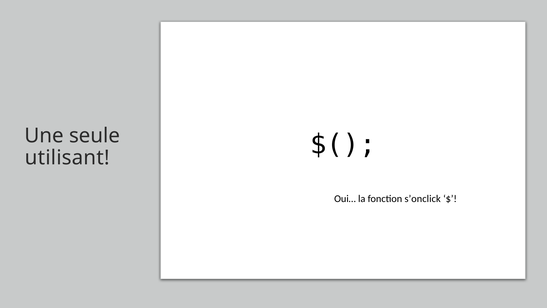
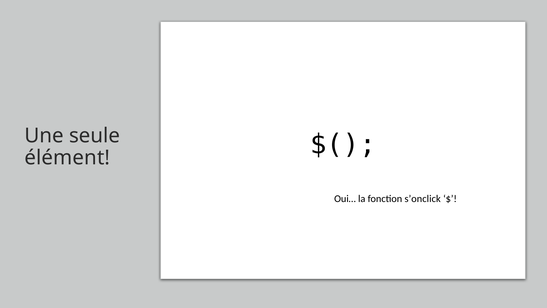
utilisant: utilisant -> élément (67, 158)
